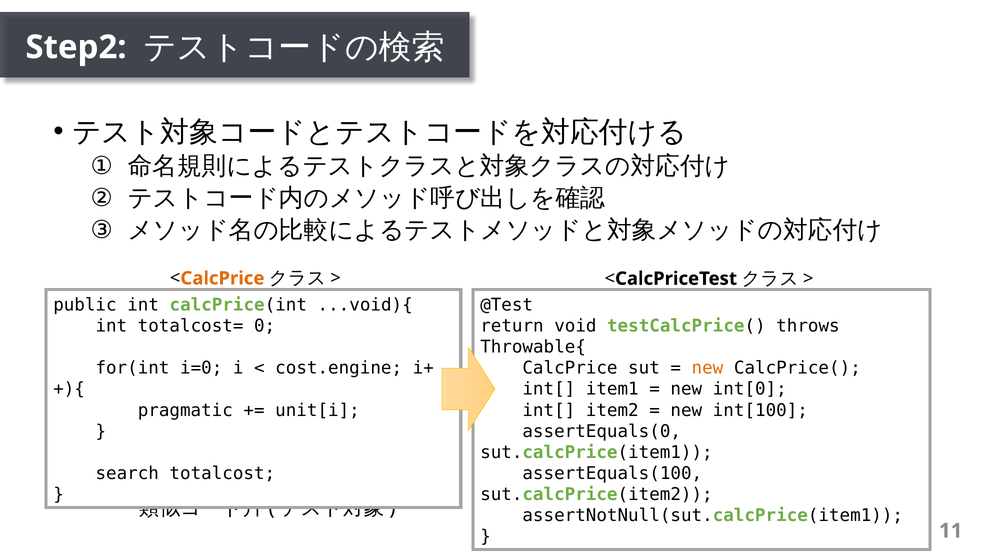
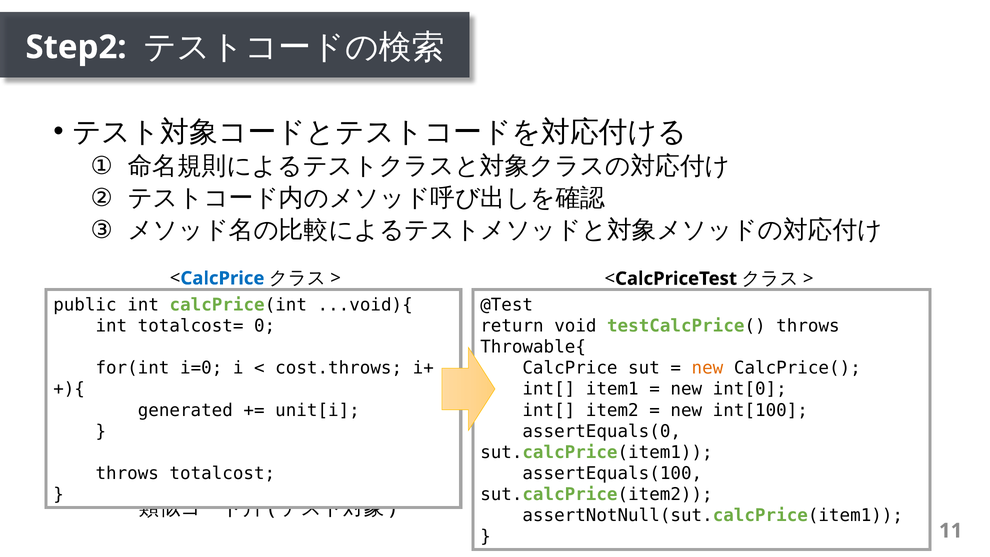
CalcPrice colour: orange -> blue (222, 278)
cost.engine: cost.engine -> cost.throws (339, 368)
pragmatic: pragmatic -> generated (185, 410)
search: search -> throws (127, 473)
